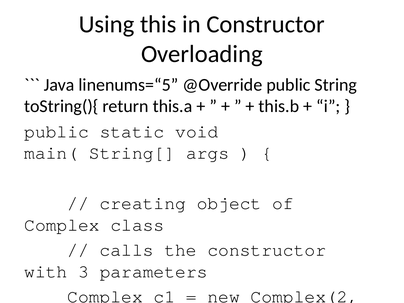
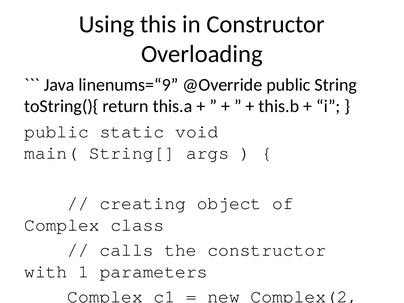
linenums=“5: linenums=“5 -> linenums=“9 (128, 85)
with 3: 3 -> 1 (84, 272)
